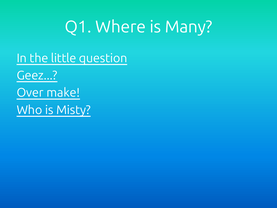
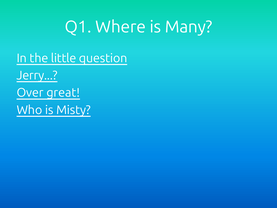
Geez: Geez -> Jerry (37, 75)
make: make -> great (63, 93)
